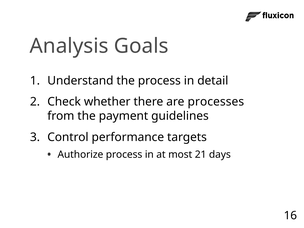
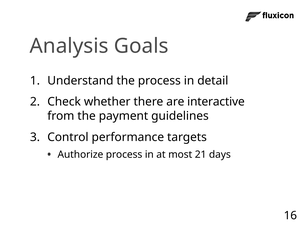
processes: processes -> interactive (216, 102)
